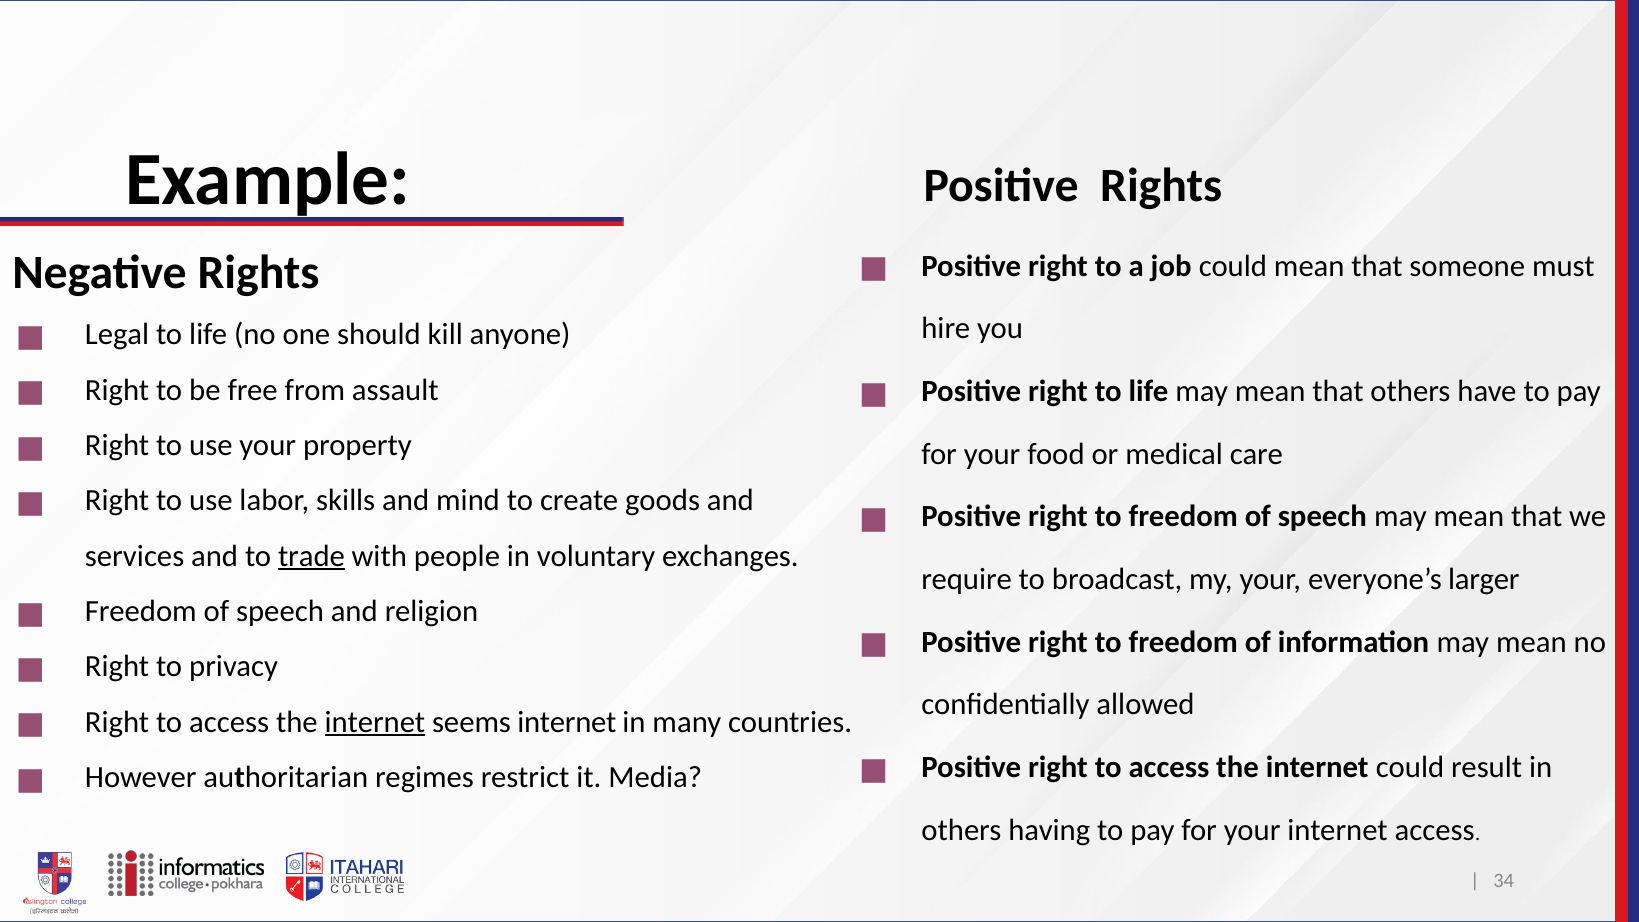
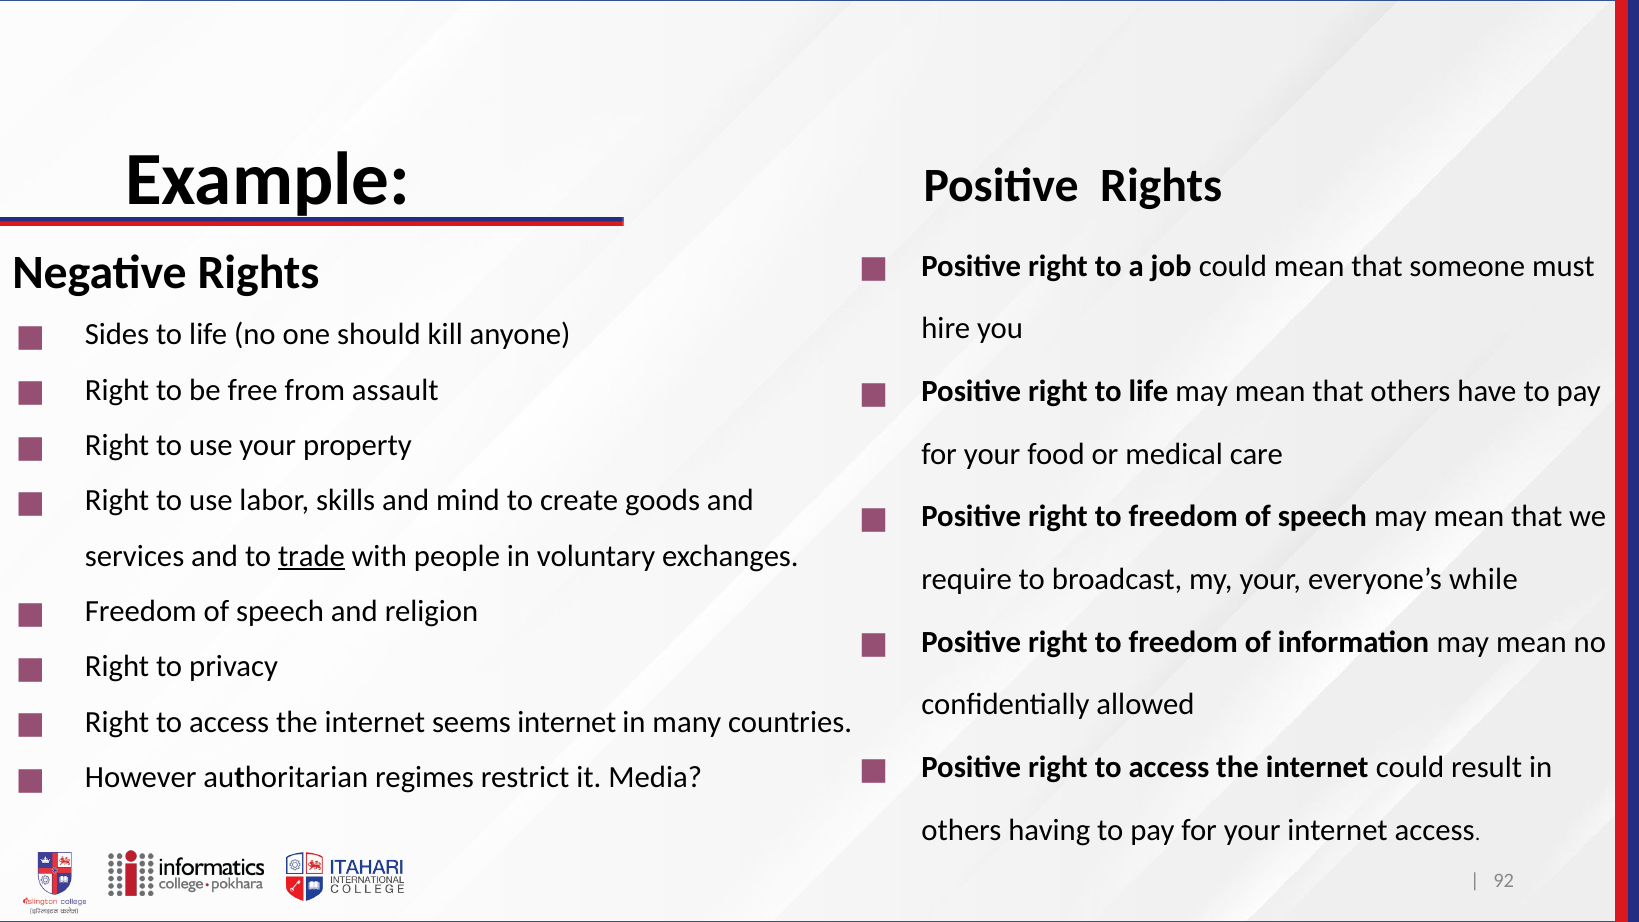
Legal: Legal -> Sides (117, 335)
larger: larger -> while (1484, 579)
internet underline: present -> none (375, 722)
34: 34 -> 92 (1504, 880)
